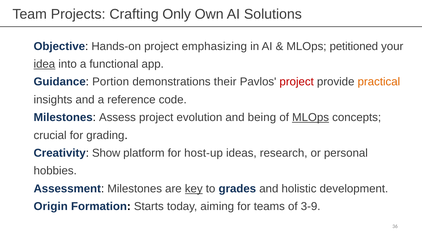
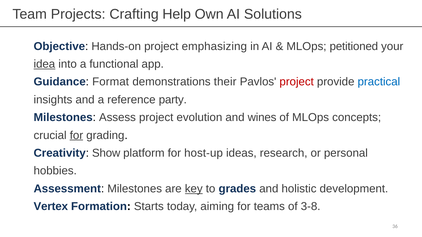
Only: Only -> Help (177, 14)
Portion: Portion -> Format (111, 82)
practical colour: orange -> blue (379, 82)
code: code -> party (173, 100)
being: being -> wines (262, 118)
MLOps underline: present -> none (311, 118)
for underline: none -> present (76, 135)
Origin: Origin -> Vertex (51, 207)
3-9: 3-9 -> 3-8 (311, 207)
